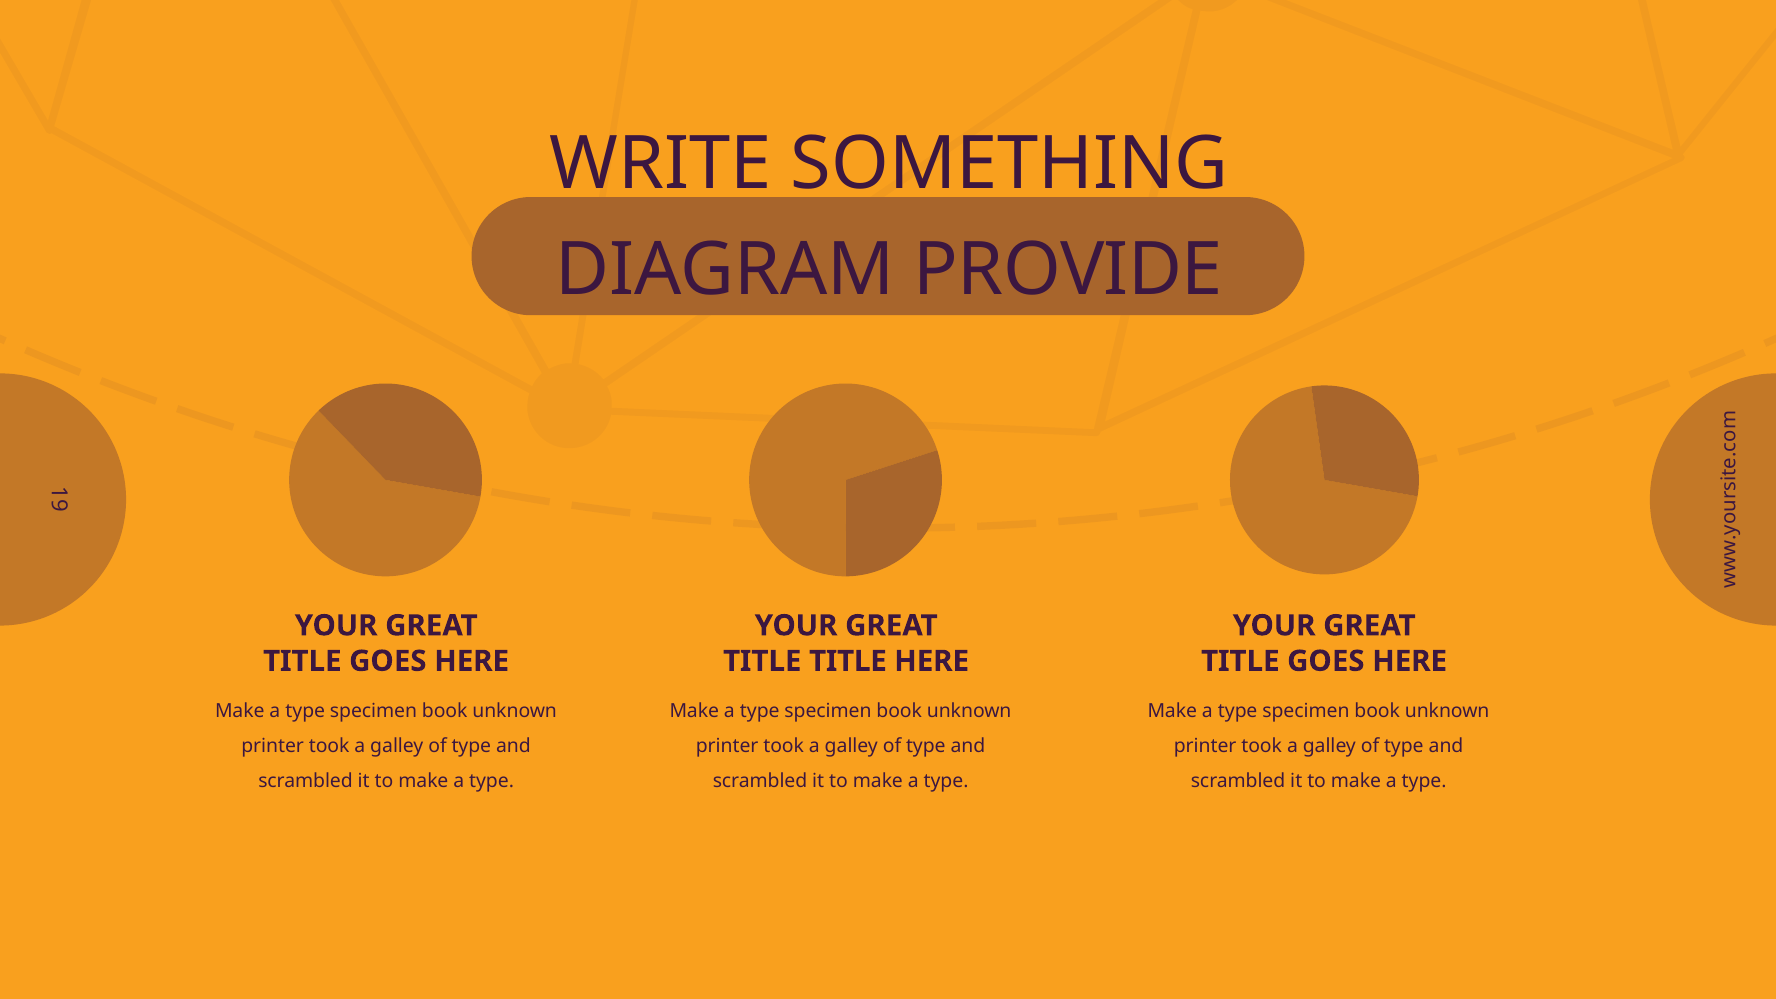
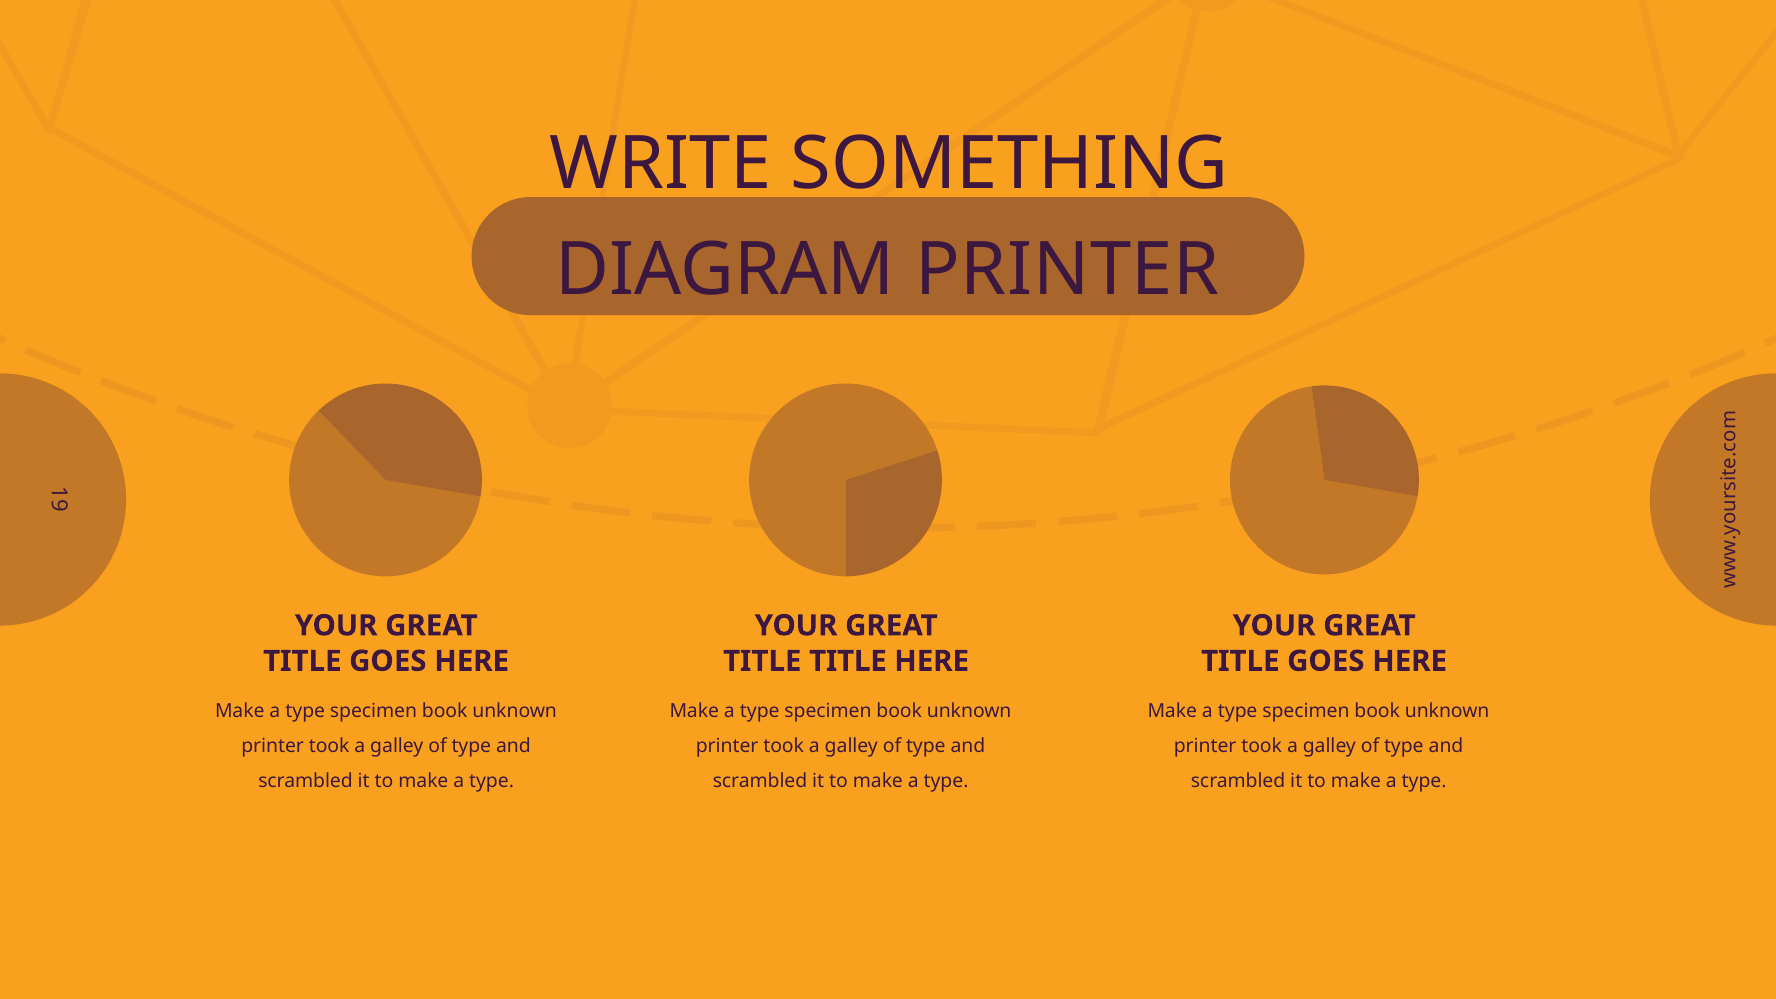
DIAGRAM PROVIDE: PROVIDE -> PRINTER (1067, 270)
